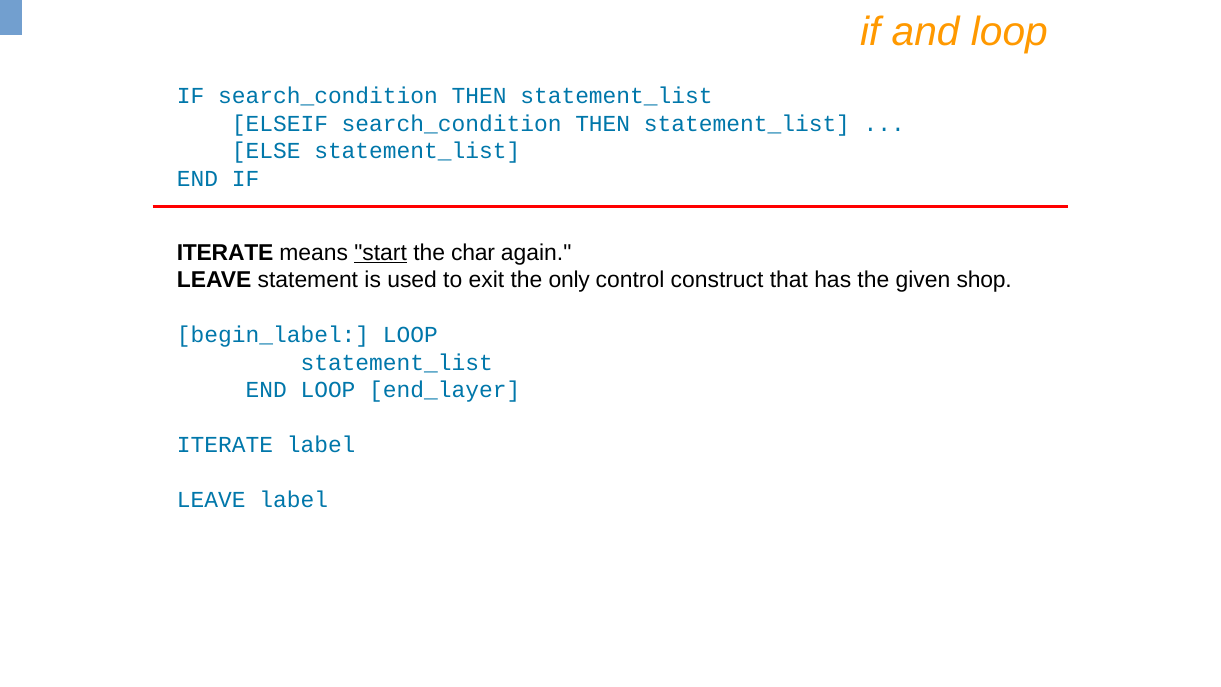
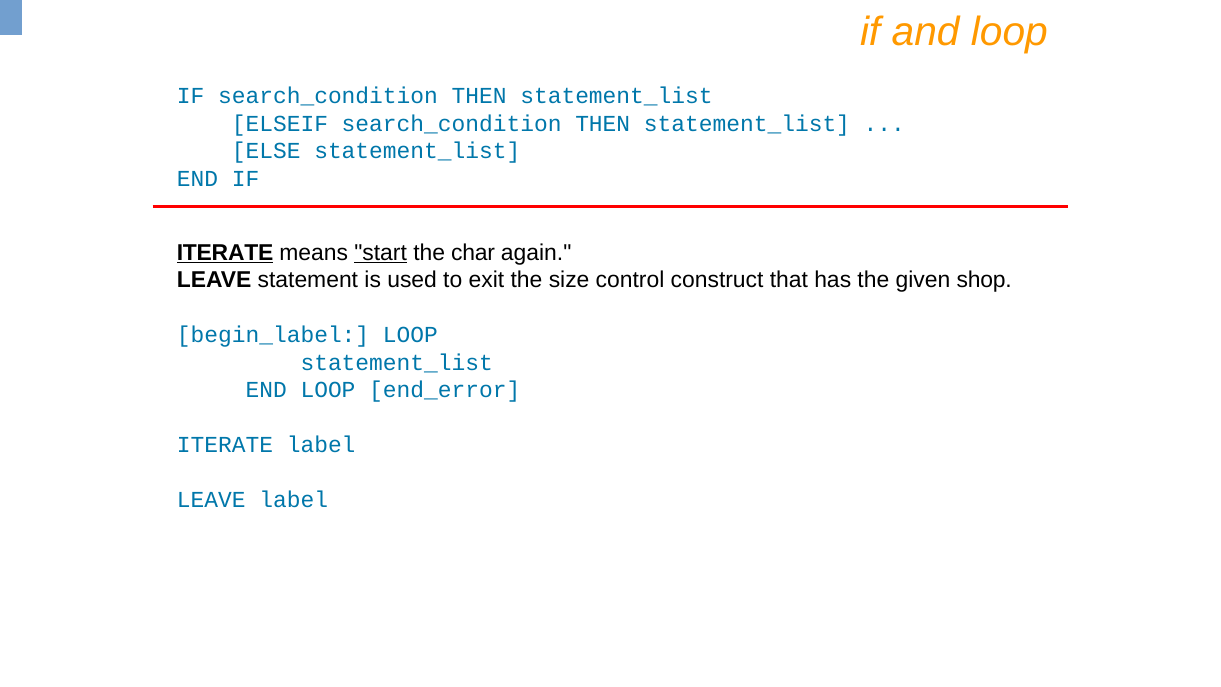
ITERATE underline: none -> present (225, 253)
only: only -> size (569, 280)
end_layer: end_layer -> end_error (445, 390)
